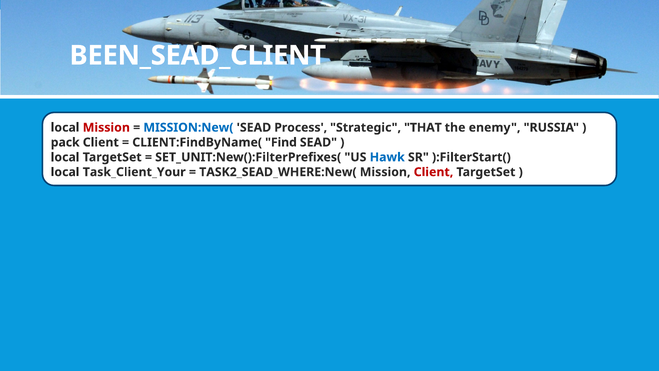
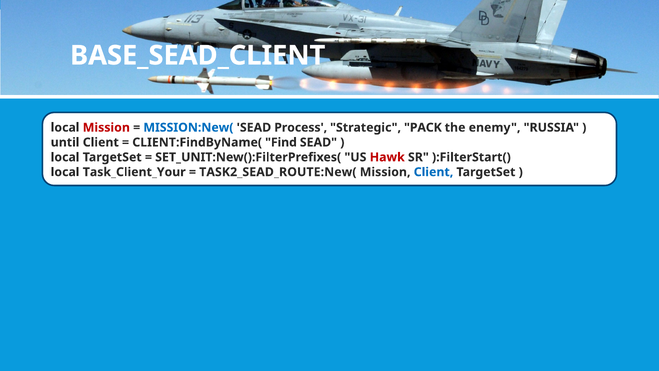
BEEN_SEAD_CLIENT: BEEN_SEAD_CLIENT -> BASE_SEAD_CLIENT (198, 55)
THAT: THAT -> PACK (423, 127)
pack: pack -> until (65, 142)
Hawk colour: blue -> red (387, 157)
TASK2_SEAD_WHERE:New(: TASK2_SEAD_WHERE:New( -> TASK2_SEAD_ROUTE:New( (278, 172)
Client colour: red -> blue (433, 172)
